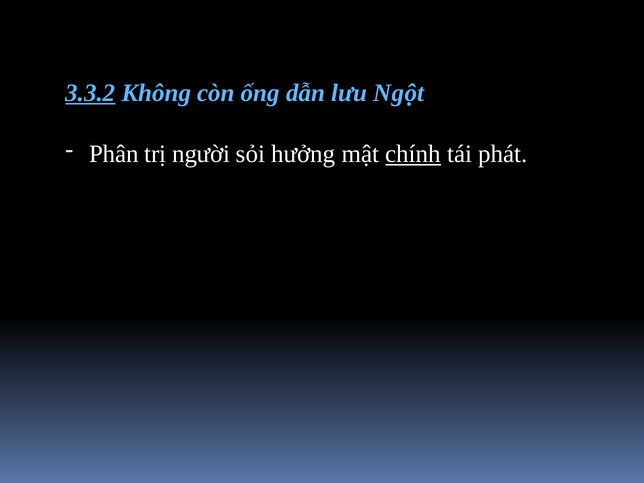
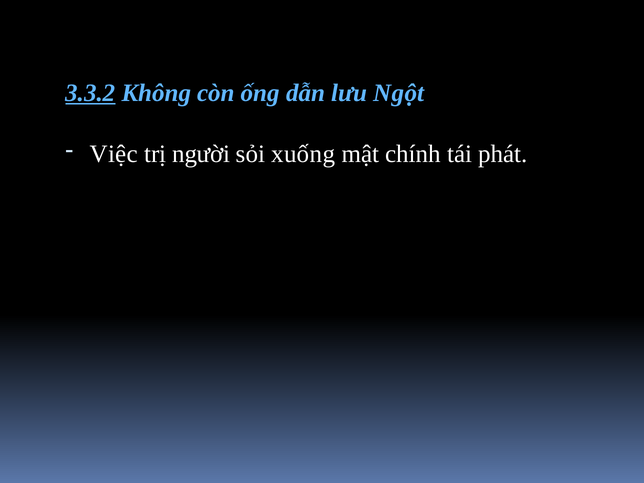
Phân: Phân -> Việc (114, 154)
hưởng: hưởng -> xuống (303, 154)
chính underline: present -> none (413, 154)
